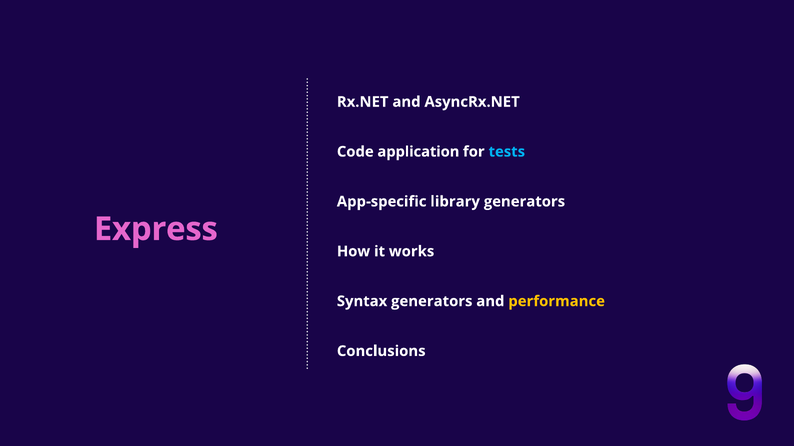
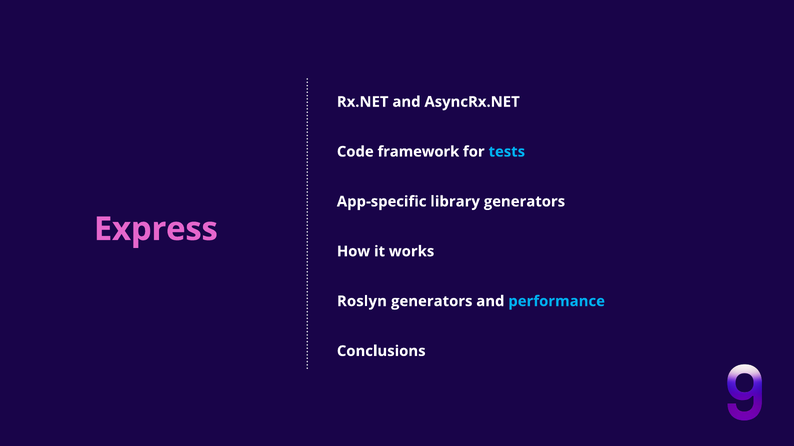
application: application -> framework (418, 152)
Syntax: Syntax -> Roslyn (362, 302)
performance colour: yellow -> light blue (557, 302)
